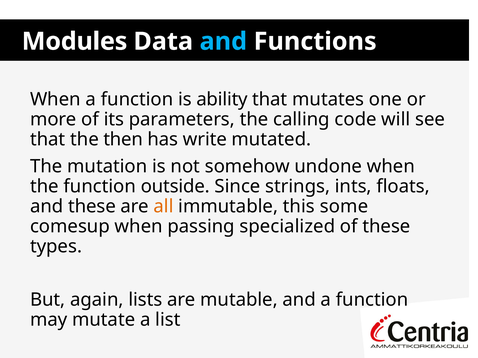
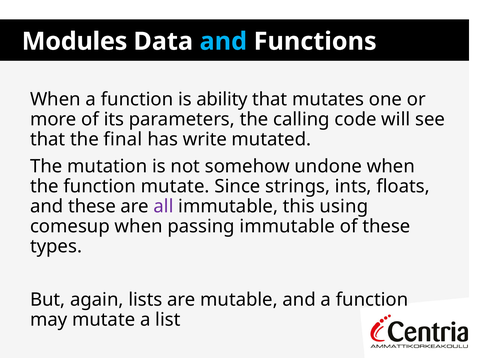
then: then -> final (123, 140)
function outside: outside -> mutate (175, 187)
all colour: orange -> purple (164, 207)
some: some -> using (344, 207)
passing specialized: specialized -> immutable (287, 227)
